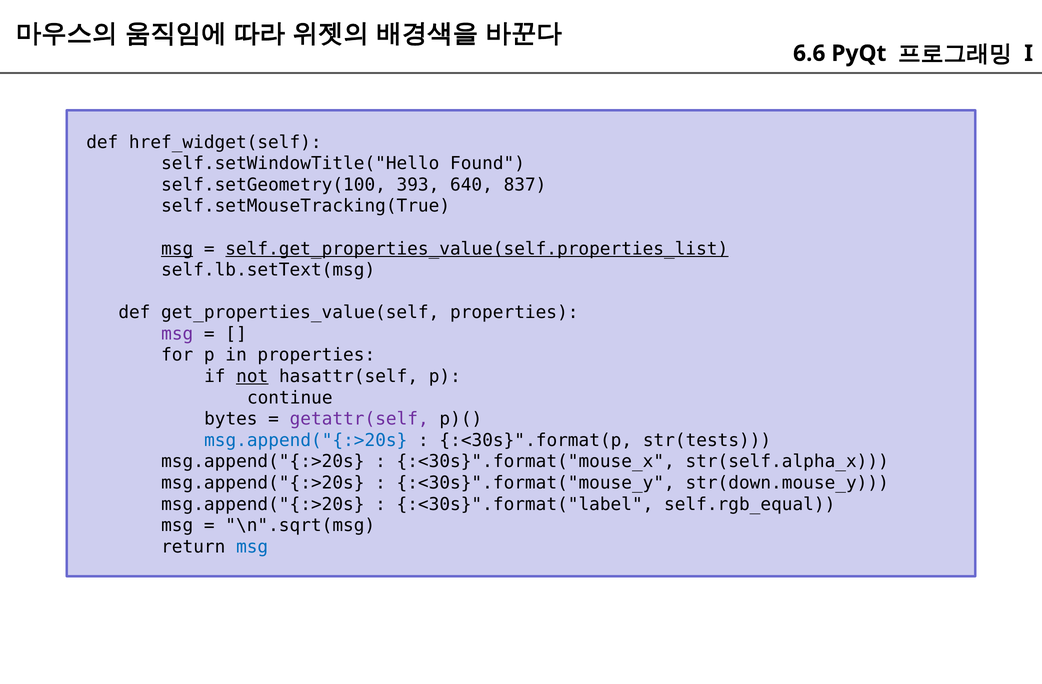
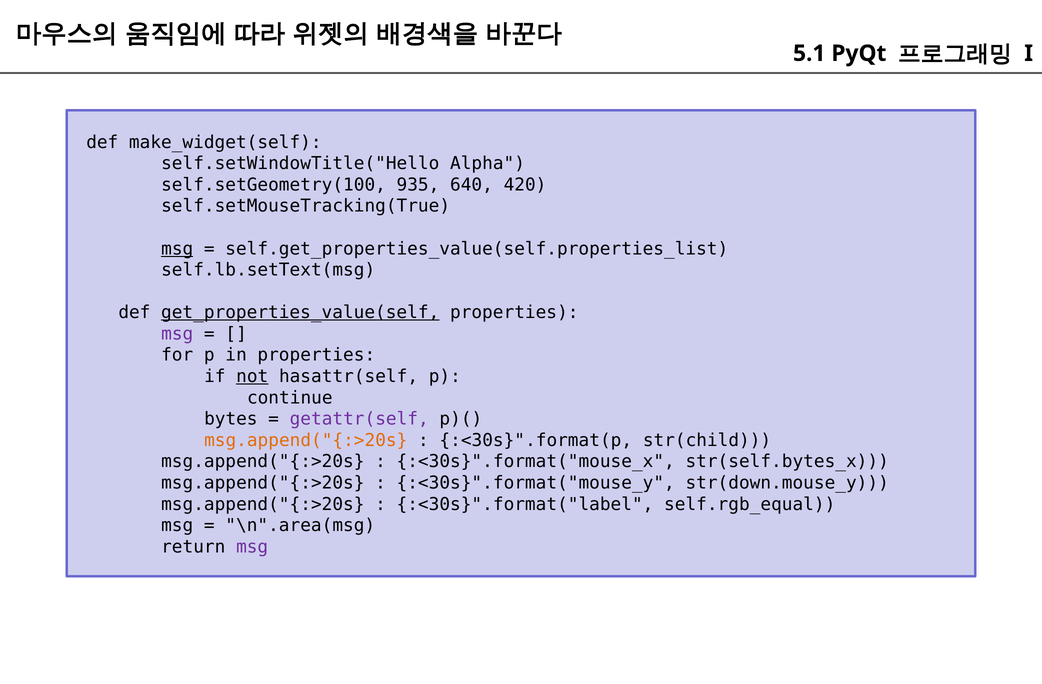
6.6: 6.6 -> 5.1 (809, 53)
href_widget(self: href_widget(self -> make_widget(self (225, 142)
Found: Found -> Alpha (488, 164)
393: 393 -> 935 (418, 185)
837: 837 -> 420 (525, 185)
self.get_properties_value(self.properties_list underline: present -> none (477, 249)
get_properties_value(self underline: none -> present (300, 313)
msg.append("{:>20s colour: blue -> orange (306, 441)
str(tests: str(tests -> str(child (707, 441)
str(self.alpha_x: str(self.alpha_x -> str(self.bytes_x (787, 462)
\n".sqrt(msg: \n".sqrt(msg -> \n".area(msg (300, 526)
msg colour: blue -> purple (252, 547)
